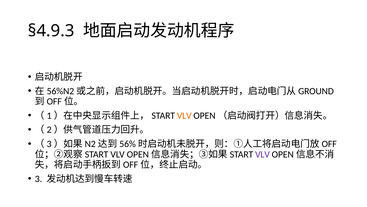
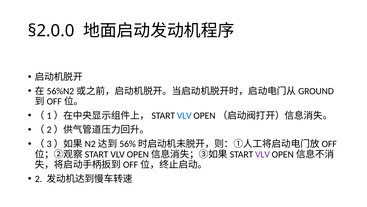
§4.9.3: §4.9.3 -> §2.0.0 (51, 31)
VLV colour: orange -> blue (184, 115)
3: 3 -> 2 (38, 178)
